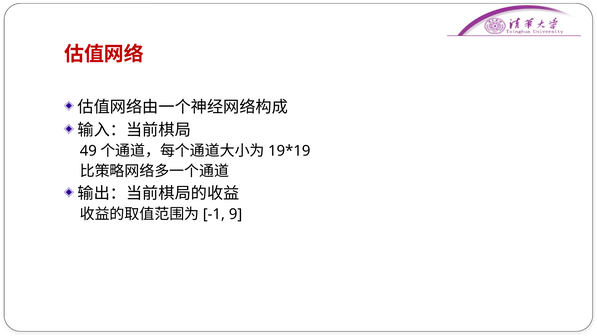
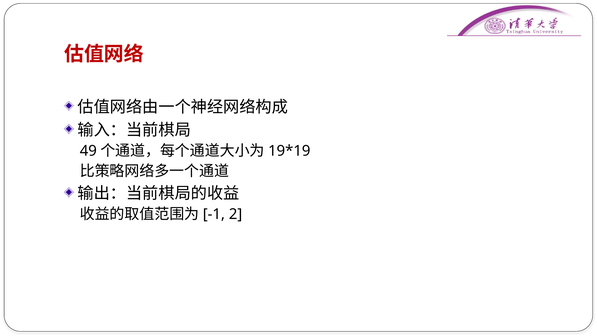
9: 9 -> 2 (236, 214)
